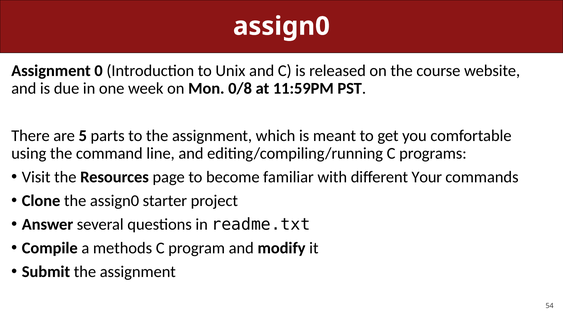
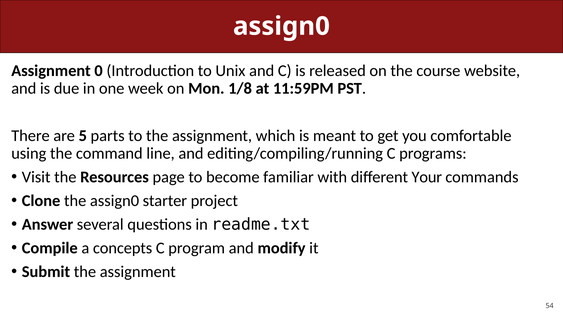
0/8: 0/8 -> 1/8 (240, 88)
methods: methods -> concepts (123, 248)
